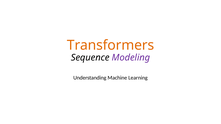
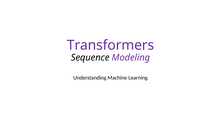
Transformers colour: orange -> purple (111, 45)
